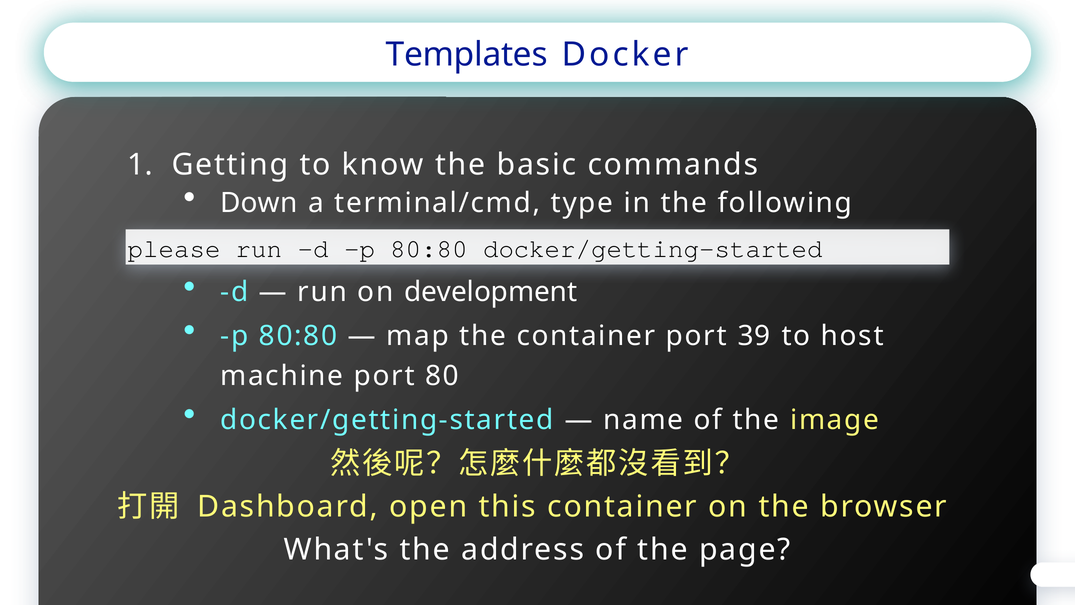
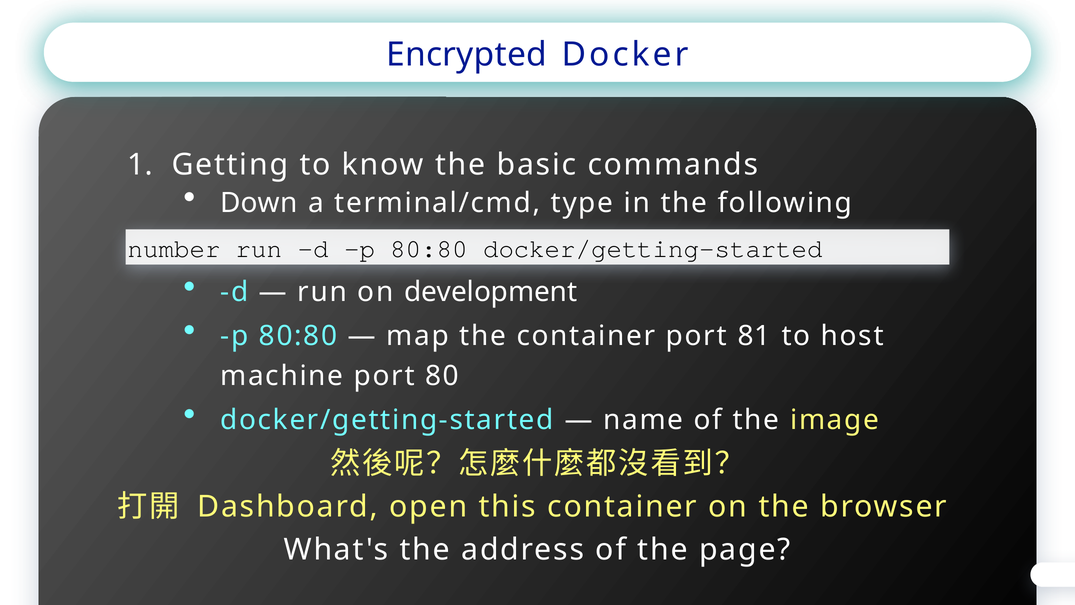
Templates: Templates -> Encrypted (467, 55)
please: please -> number (174, 249)
39: 39 -> 81 (754, 336)
